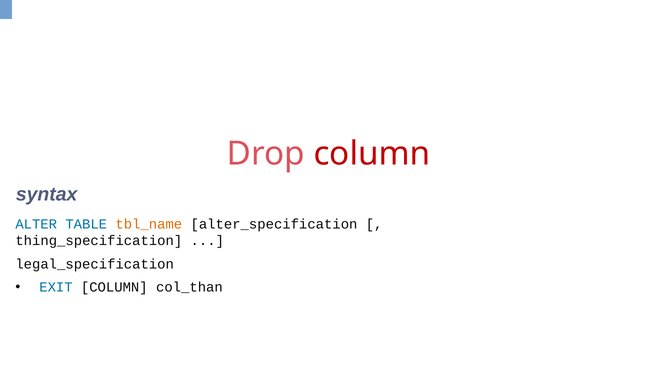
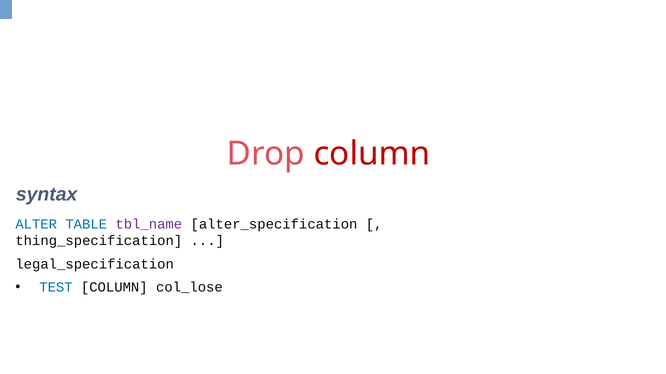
tbl_name colour: orange -> purple (149, 225)
EXIT: EXIT -> TEST (56, 288)
col_than: col_than -> col_lose (189, 288)
